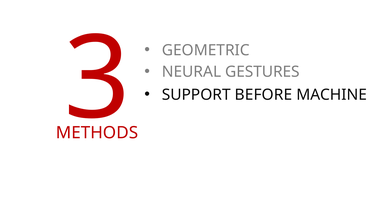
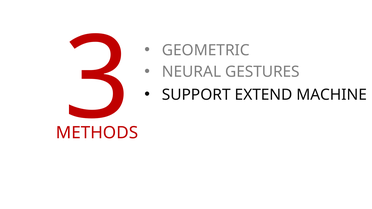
BEFORE: BEFORE -> EXTEND (264, 95)
